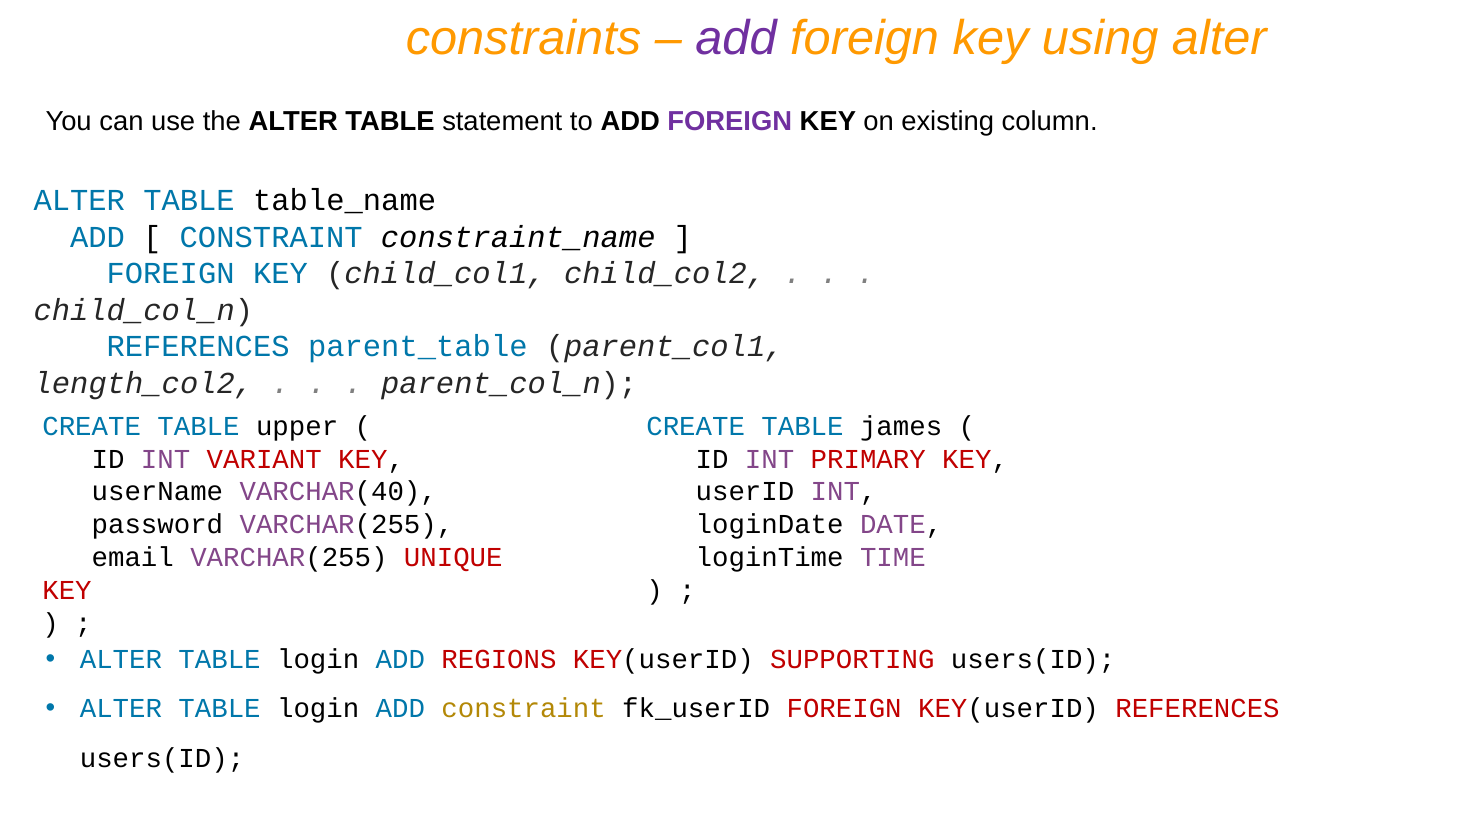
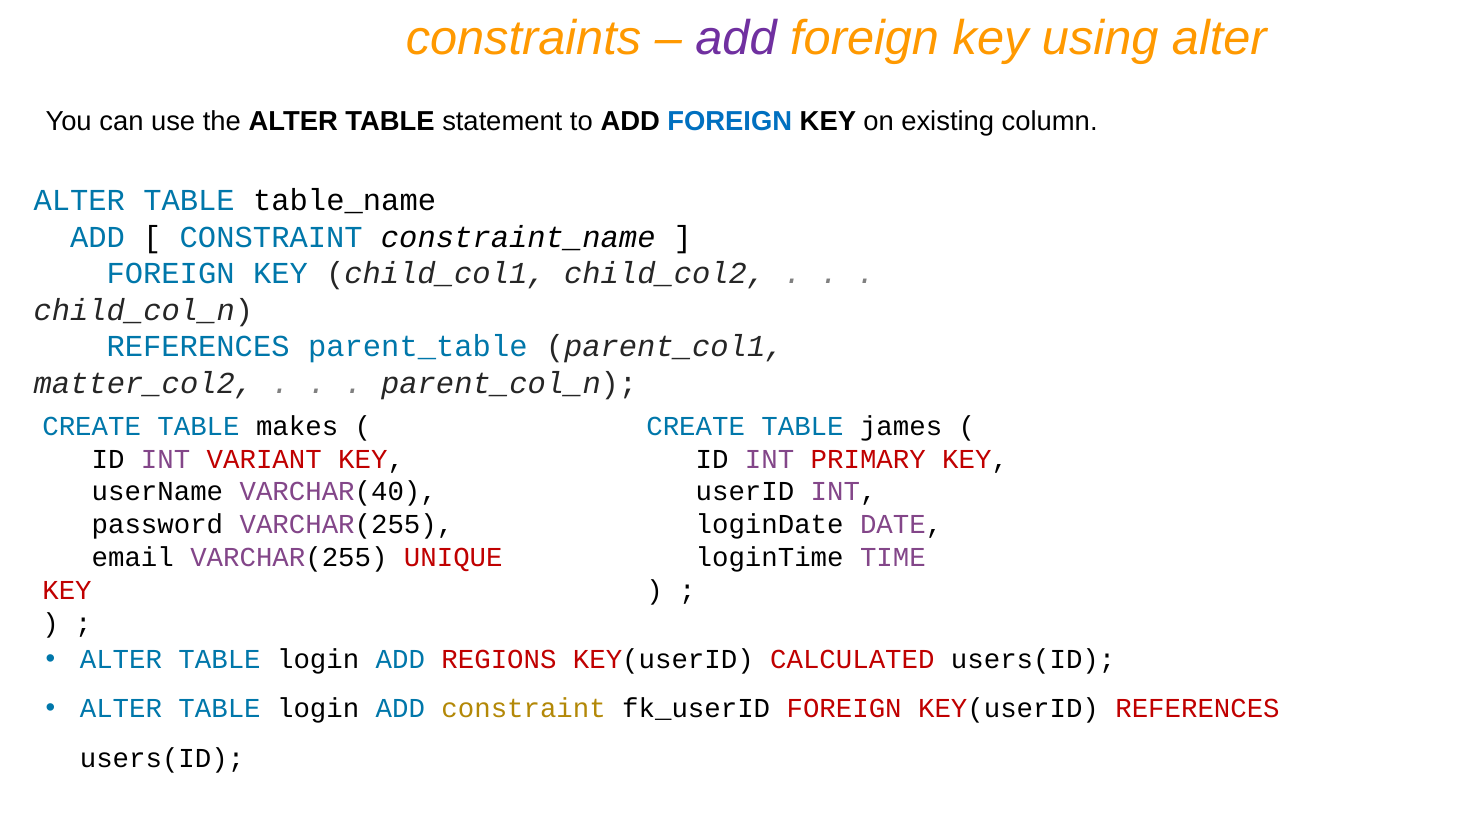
FOREIGN colour: purple -> blue (730, 122)
length_col2: length_col2 -> matter_col2 (143, 383)
upper: upper -> makes (297, 426)
SUPPORTING: SUPPORTING -> CALCULATED (852, 659)
